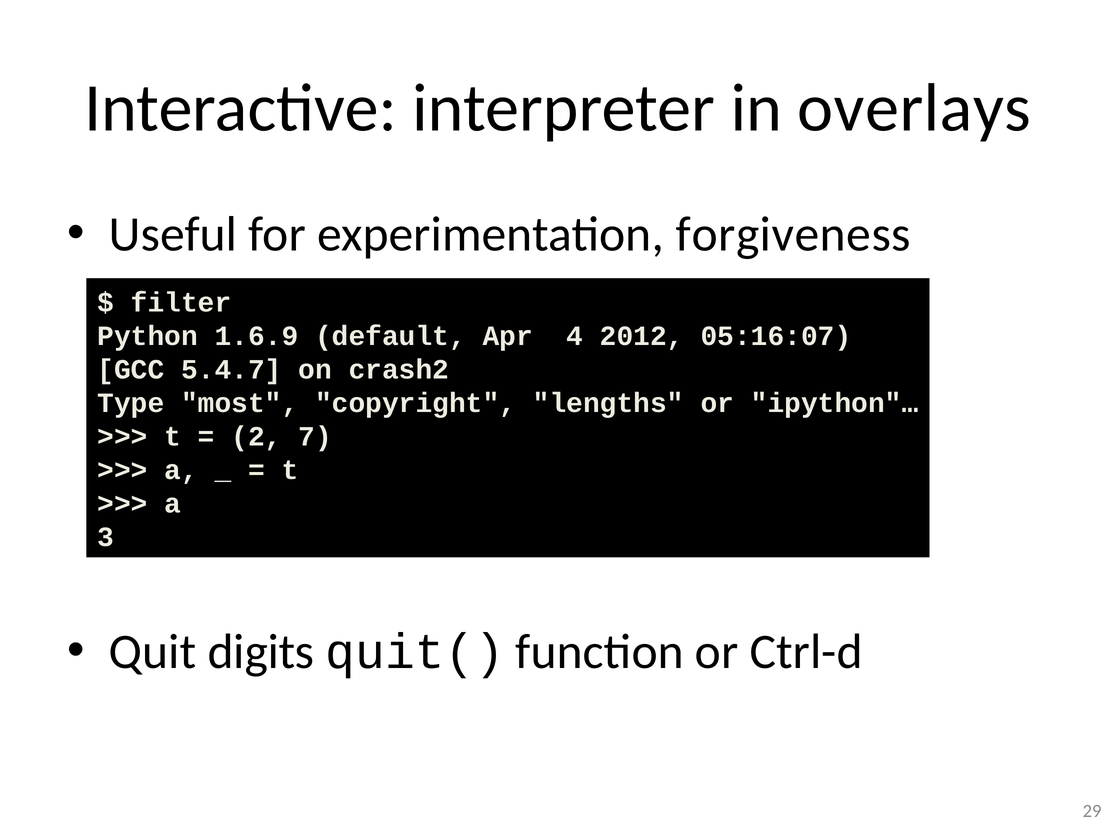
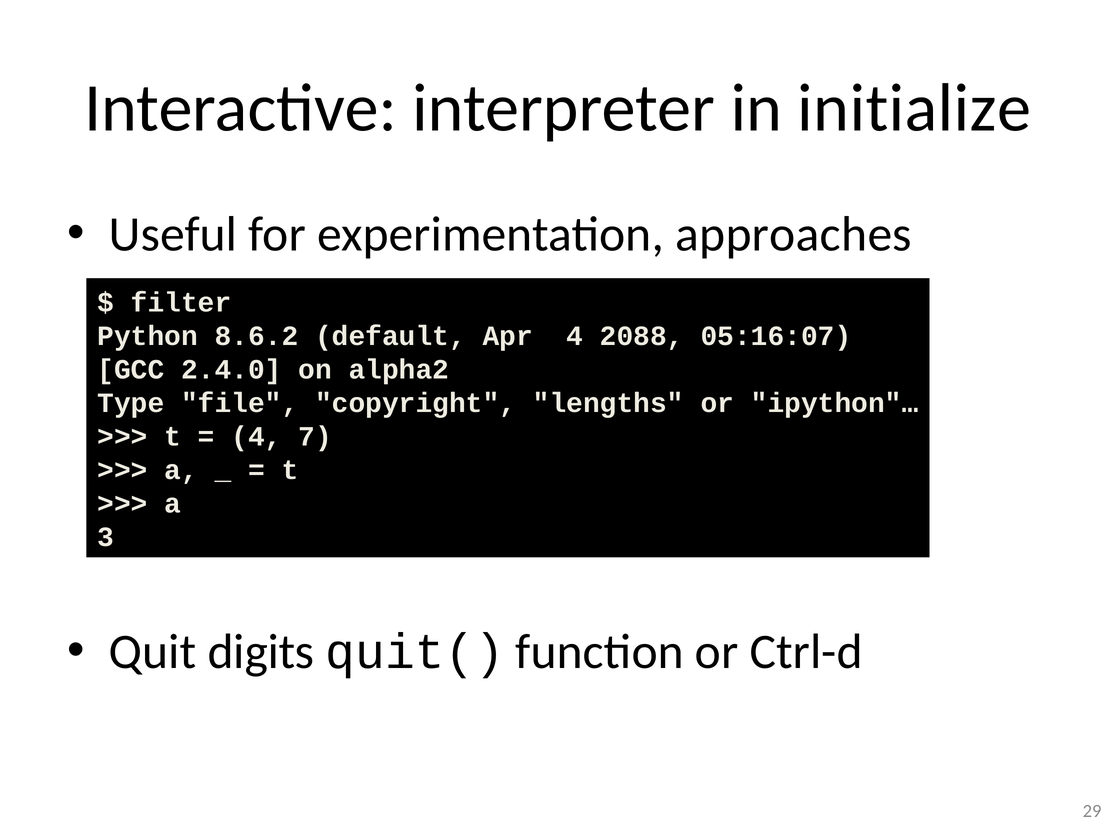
overlays: overlays -> initialize (914, 108)
forgiveness: forgiveness -> approaches (794, 234)
1.6.9: 1.6.9 -> 8.6.2 (256, 336)
2012: 2012 -> 2088 (642, 336)
5.4.7: 5.4.7 -> 2.4.0 (231, 369)
crash2: crash2 -> alpha2 (399, 369)
most: most -> file (240, 403)
2: 2 -> 4 (256, 436)
